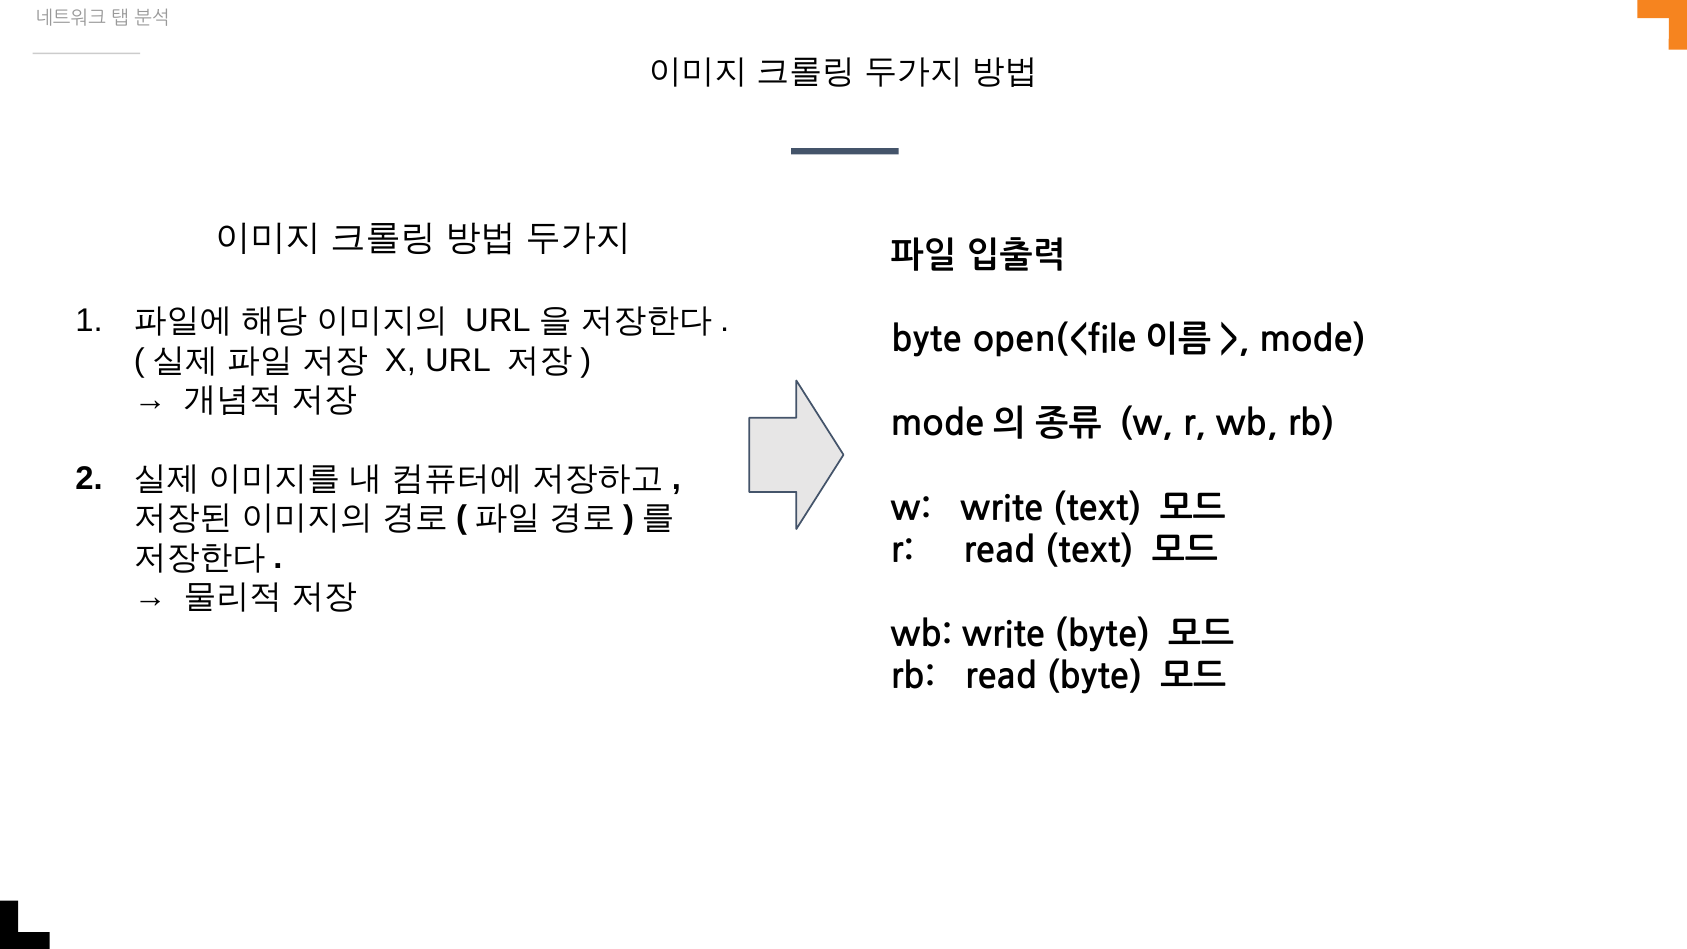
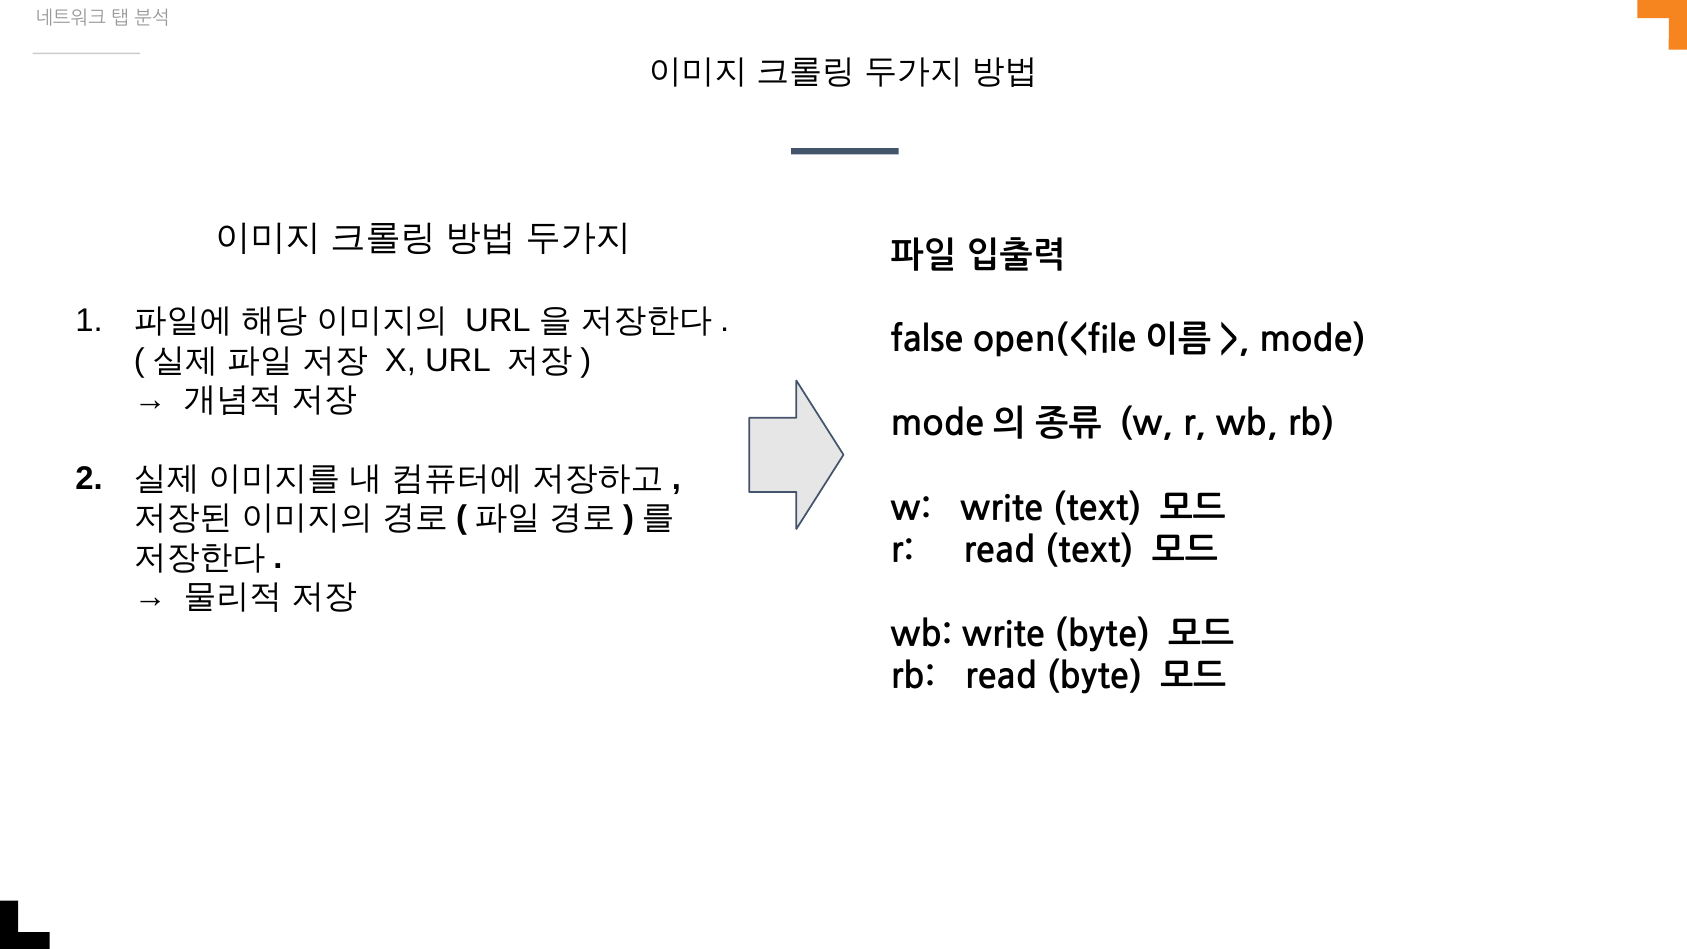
byte: byte -> false (927, 340)
